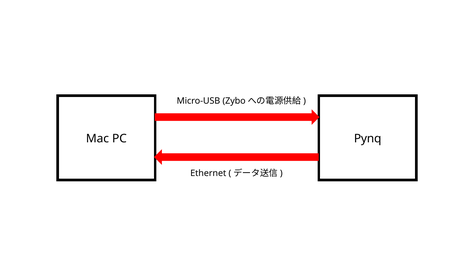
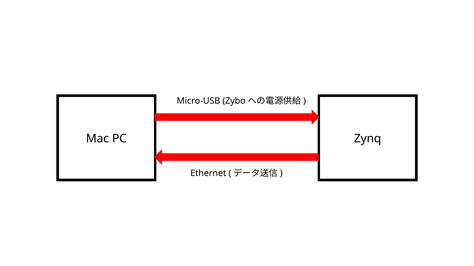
Pynq: Pynq -> Zynq (368, 139)
